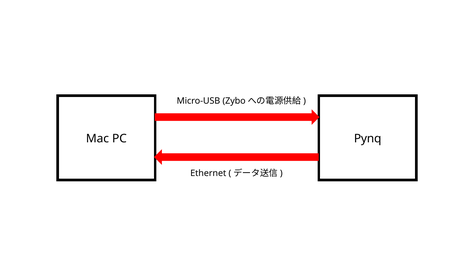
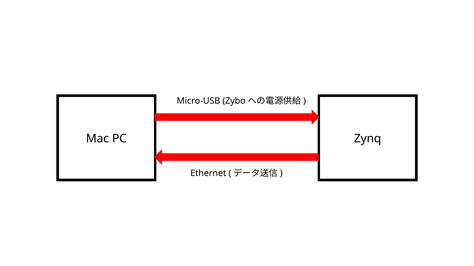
Pynq: Pynq -> Zynq (368, 139)
